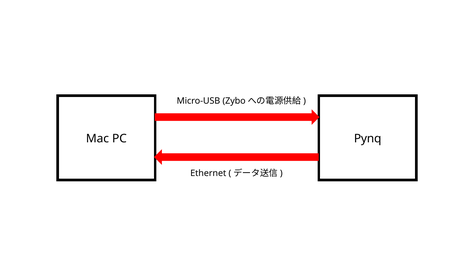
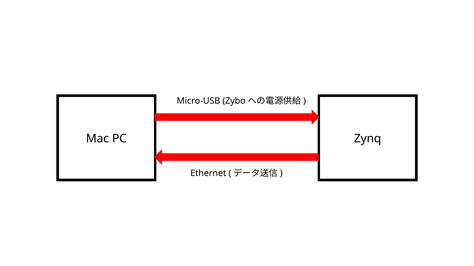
Pynq: Pynq -> Zynq (368, 139)
